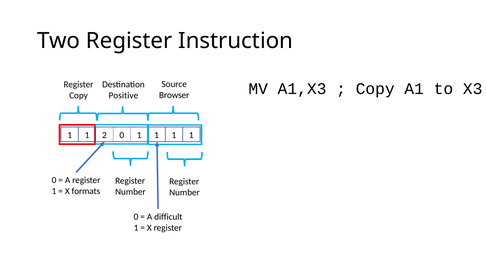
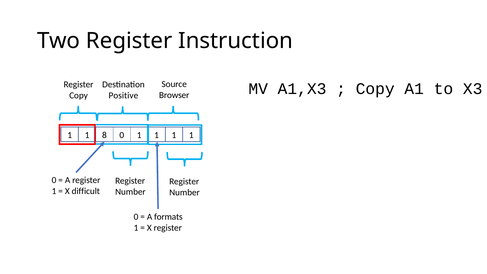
2: 2 -> 8 (104, 135)
formats: formats -> difficult (86, 191)
difficult: difficult -> formats (168, 217)
